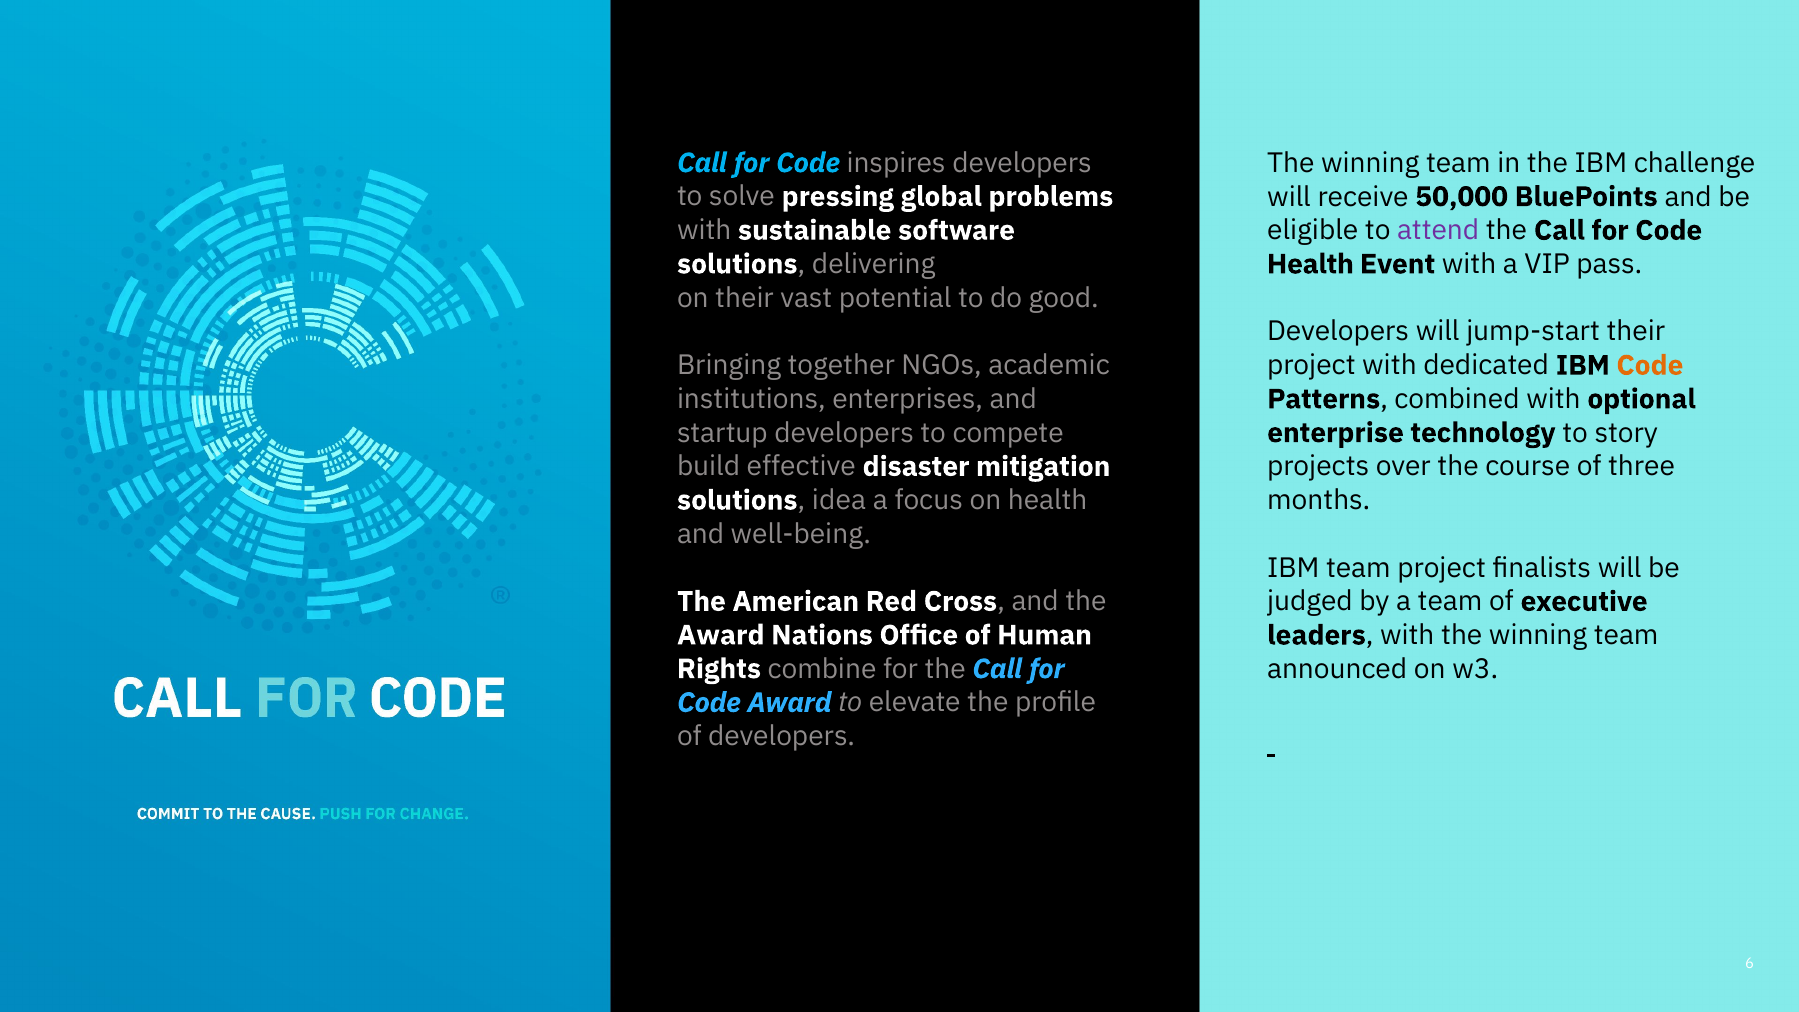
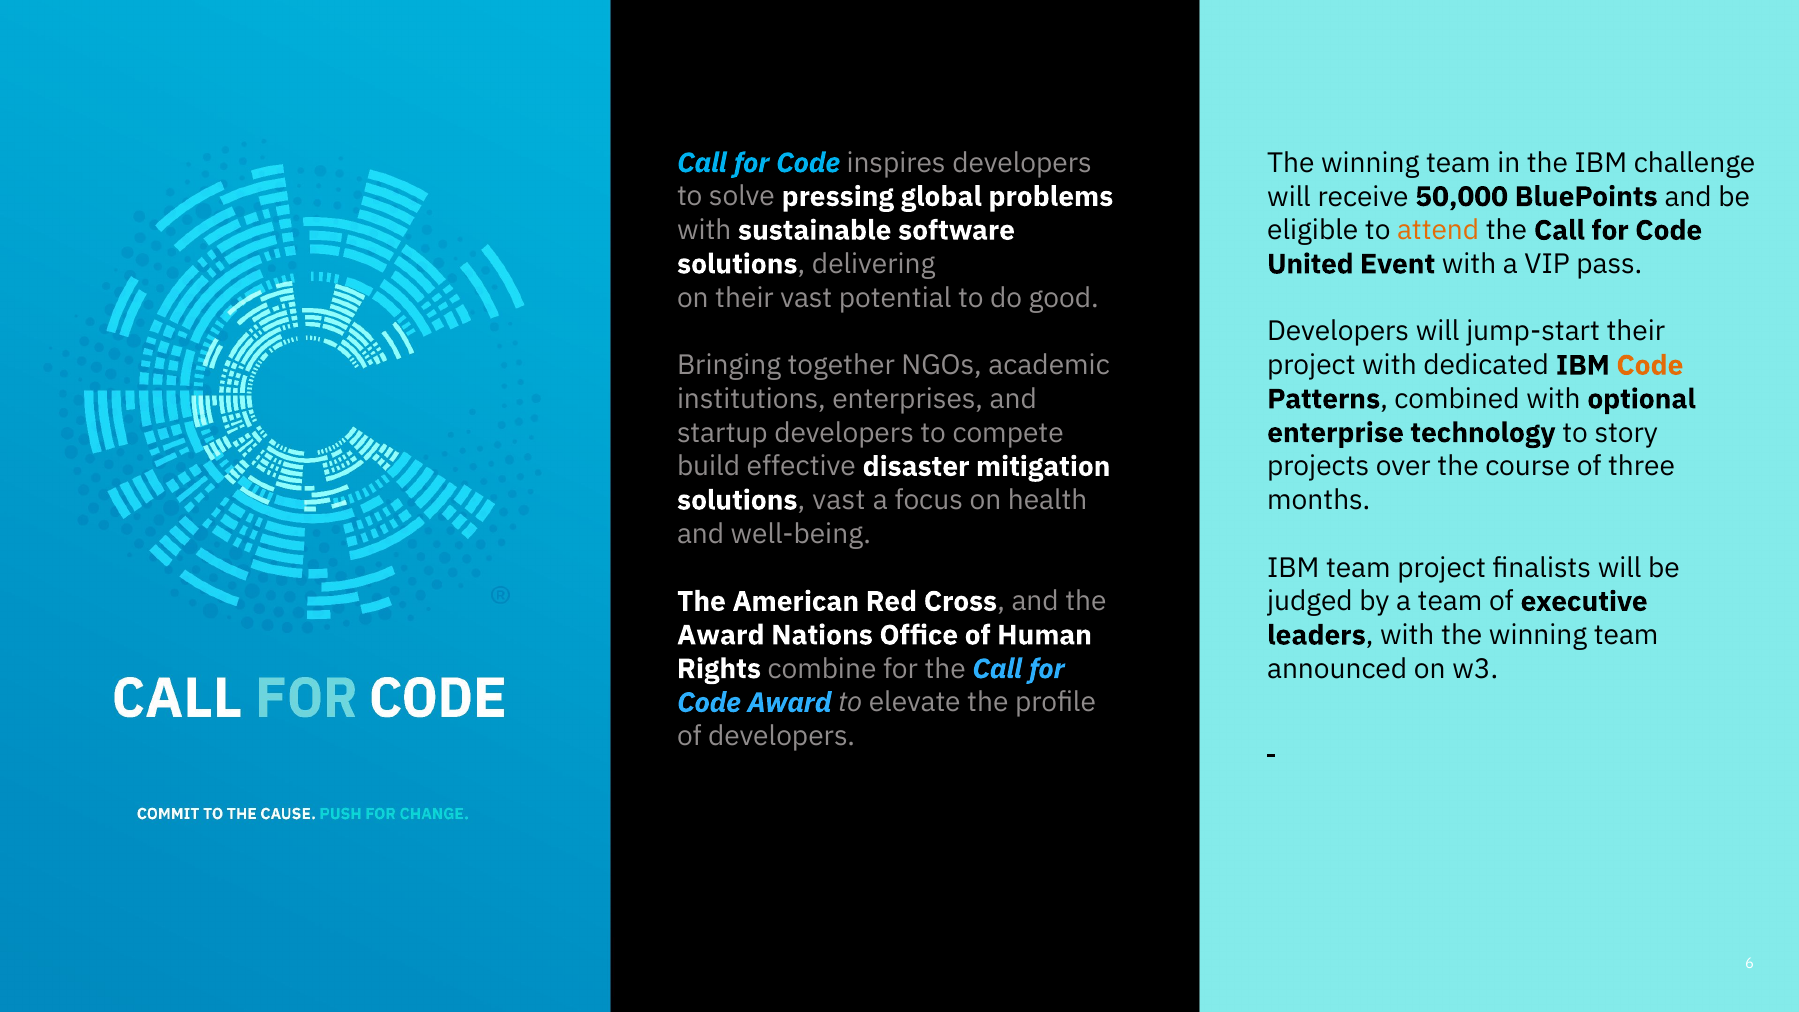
attend colour: purple -> orange (1438, 230)
Health: Health -> United (1310, 264)
solutions idea: idea -> vast (839, 500)
